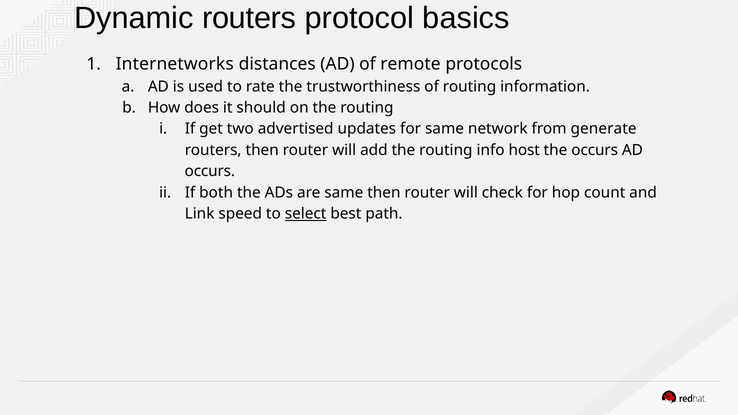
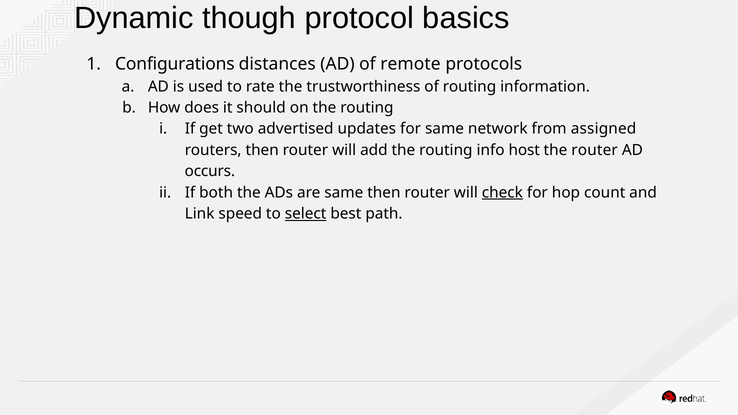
Dynamic routers: routers -> though (249, 18)
Internetworks: Internetworks -> Configurations (175, 64)
generate: generate -> assigned (604, 129)
the occurs: occurs -> router (595, 150)
check underline: none -> present (502, 193)
